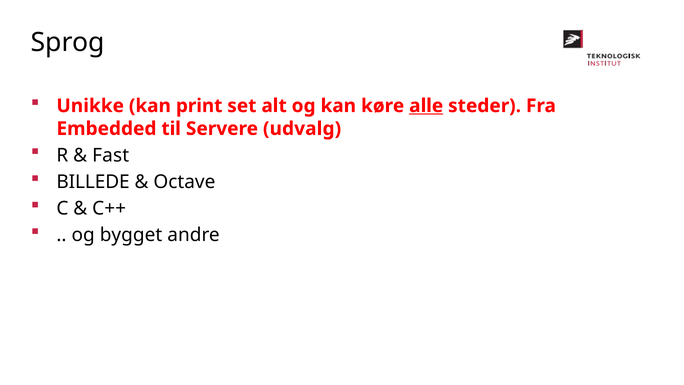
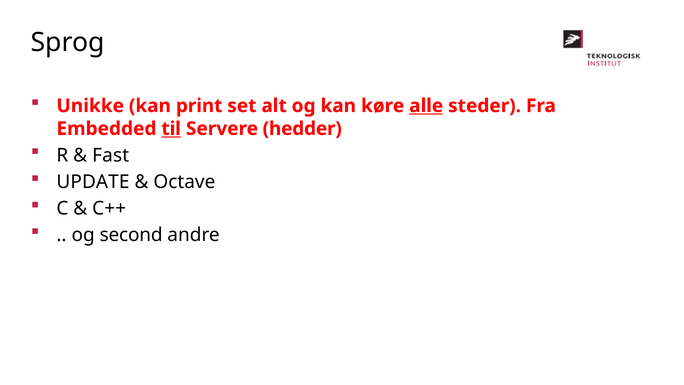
til underline: none -> present (171, 129)
udvalg: udvalg -> hedder (302, 129)
BILLEDE: BILLEDE -> UPDATE (93, 182)
bygget: bygget -> second (131, 235)
